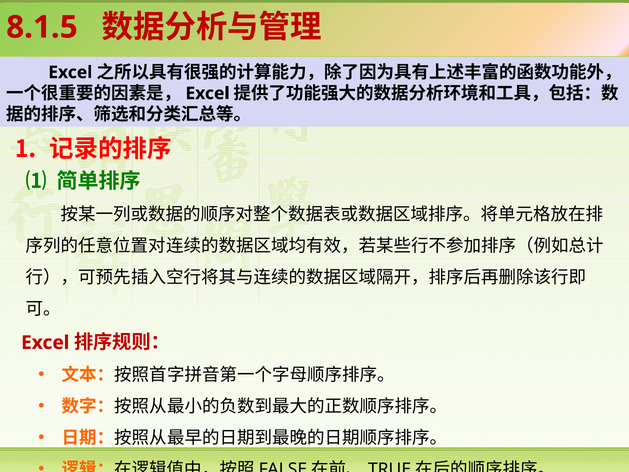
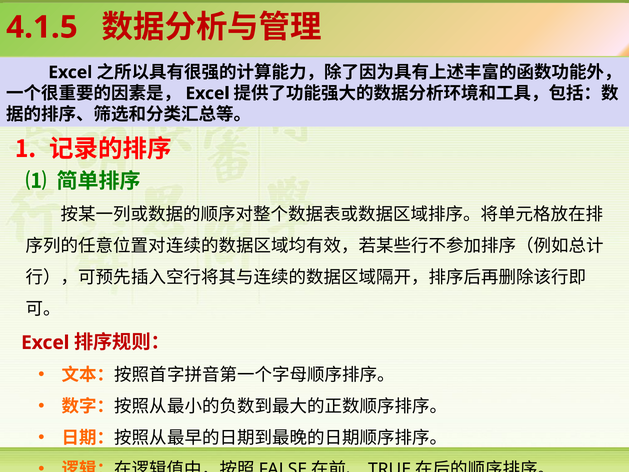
8.1.5: 8.1.5 -> 4.1.5 (42, 27)
